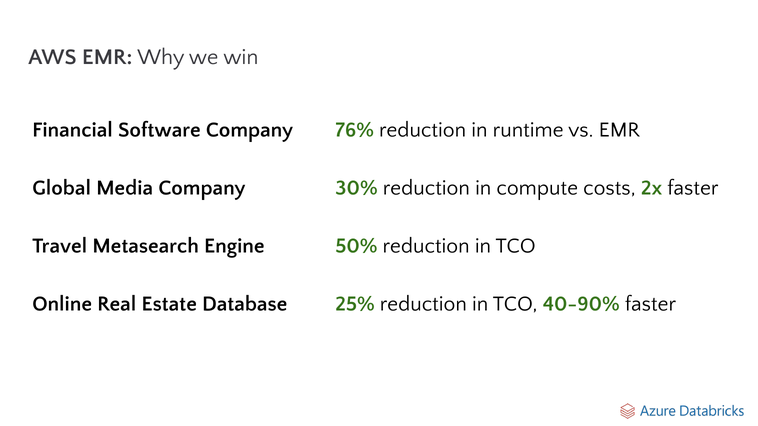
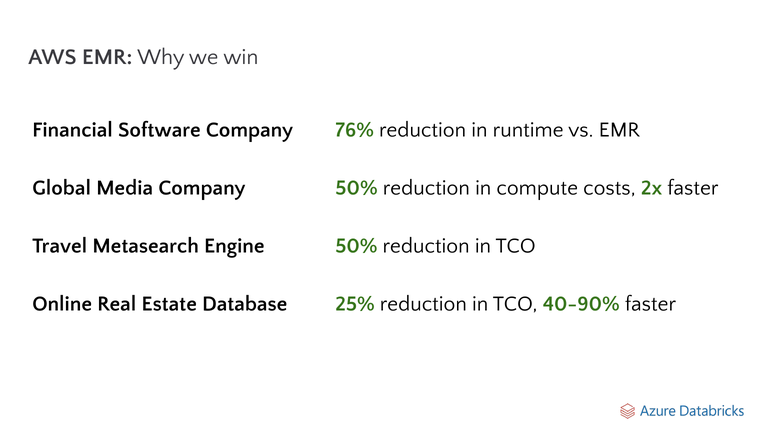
30%: 30% -> 50% (357, 188)
